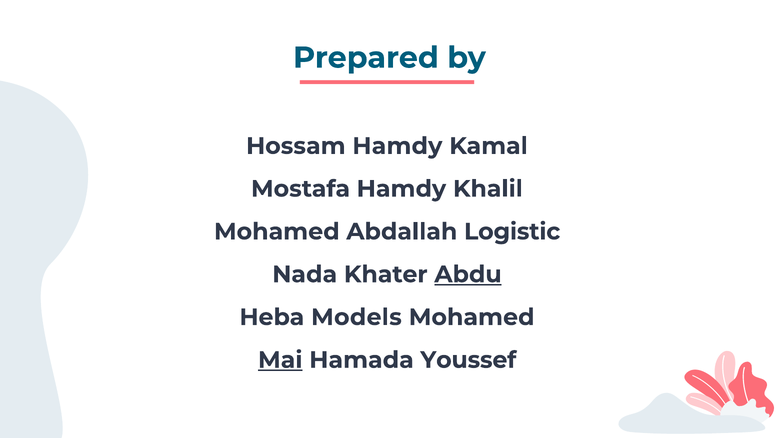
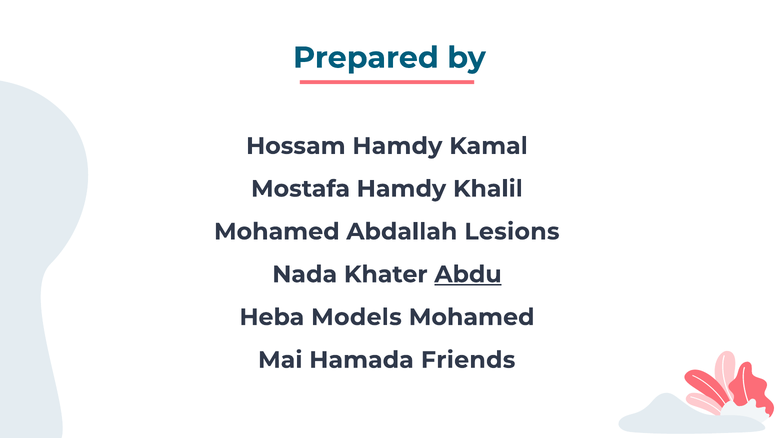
Logistic: Logistic -> Lesions (512, 232)
Mai underline: present -> none (280, 360)
Youssef: Youssef -> Friends (468, 360)
